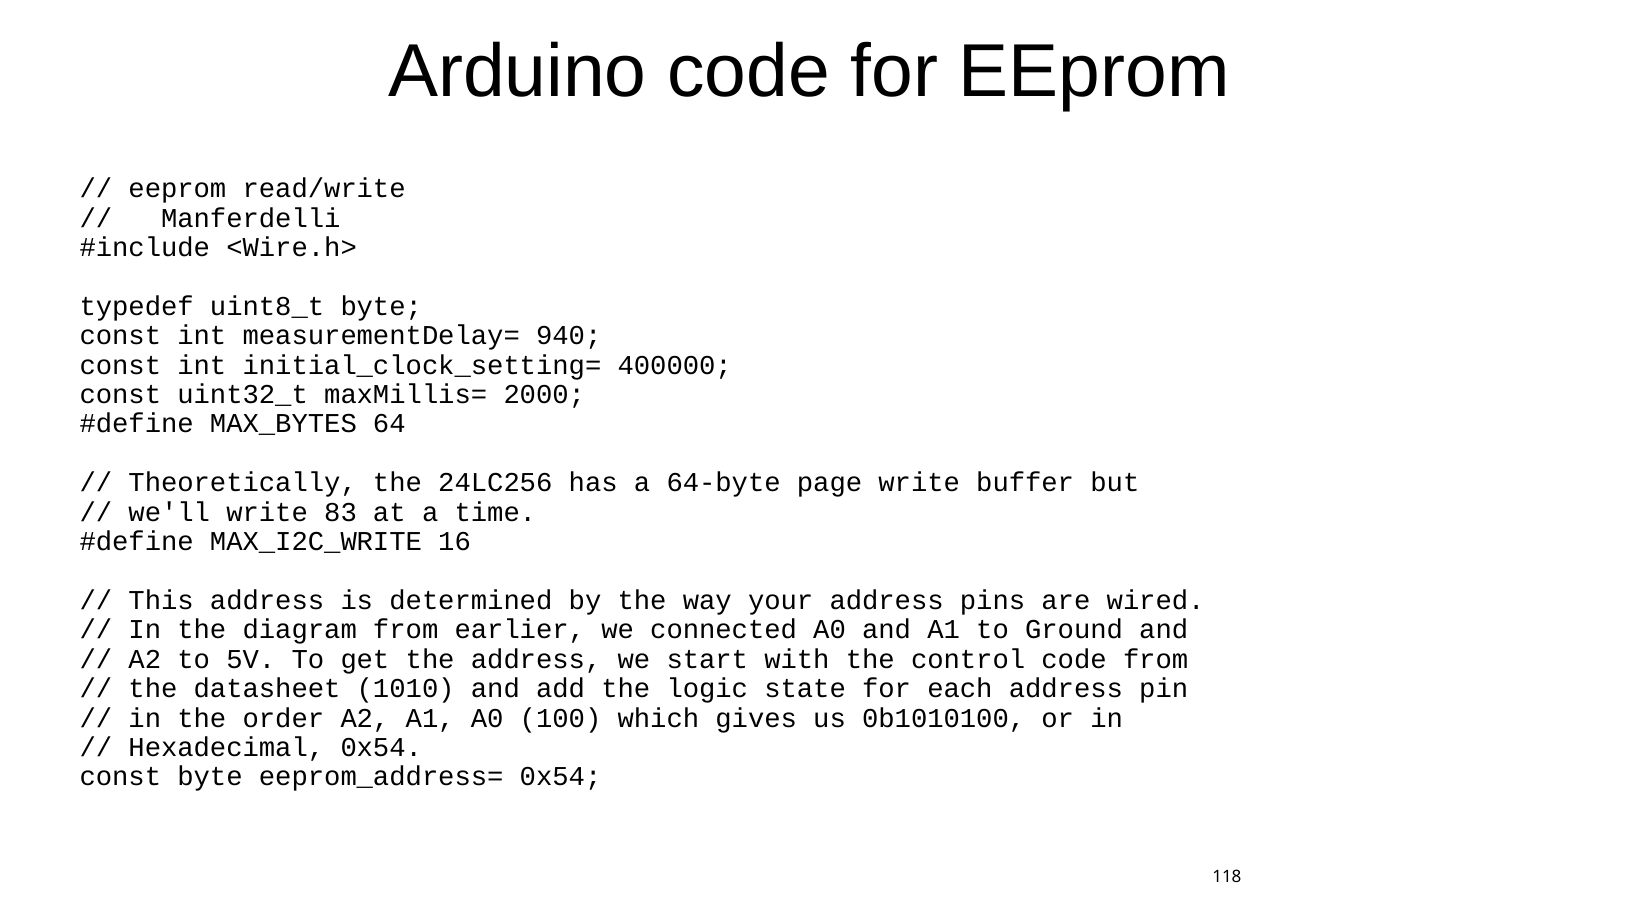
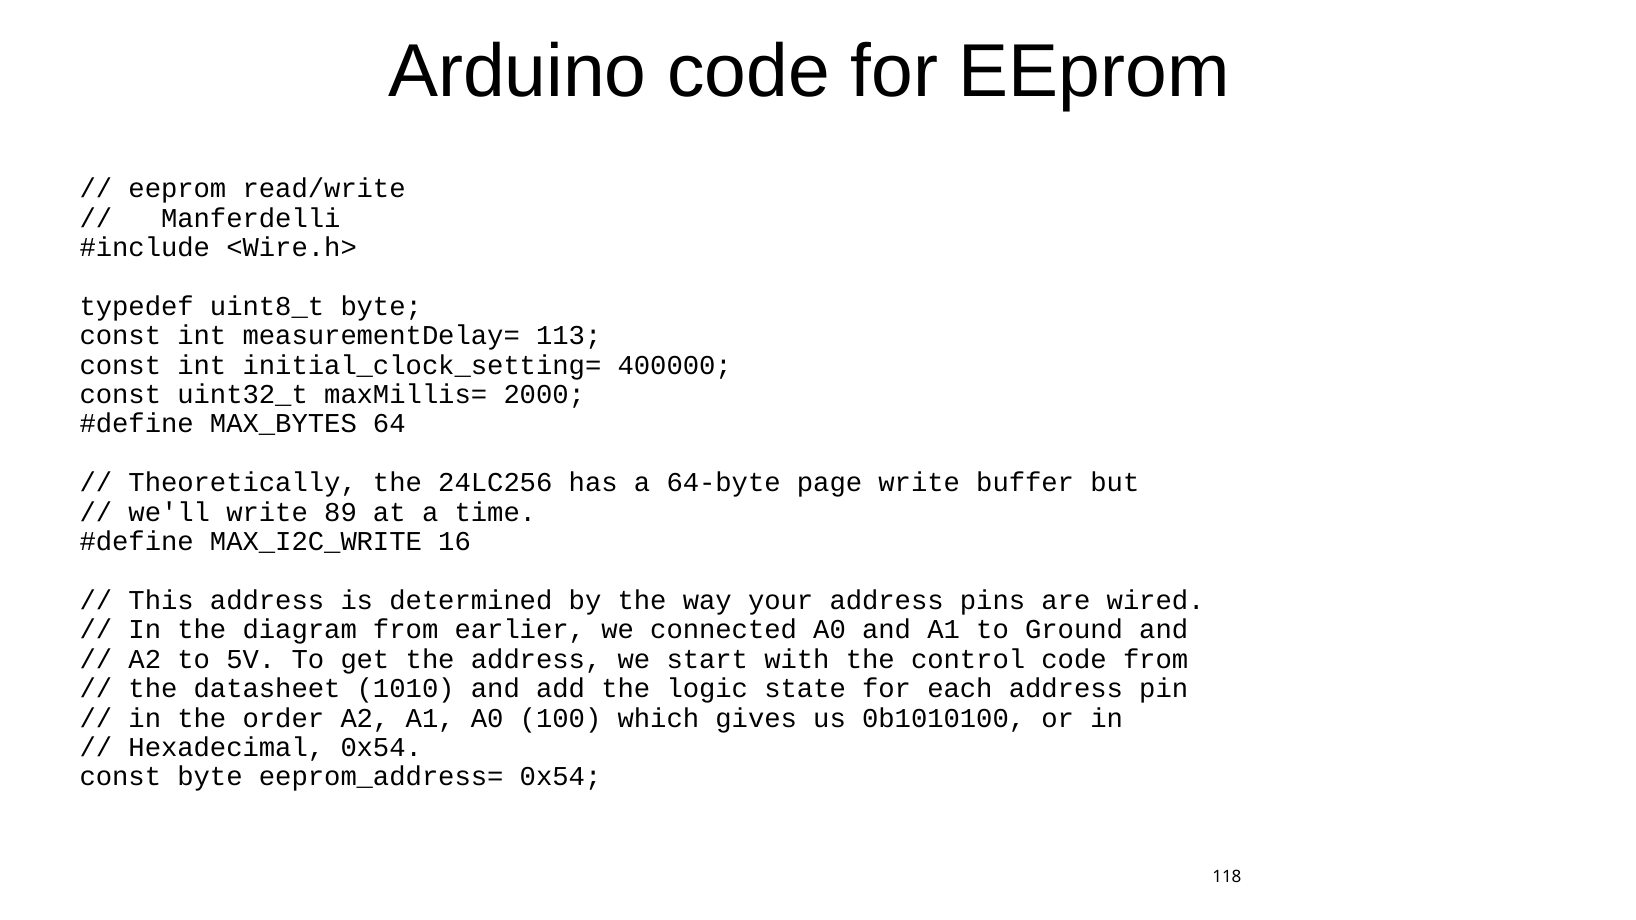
940: 940 -> 113 (569, 336)
83: 83 -> 89 (341, 512)
